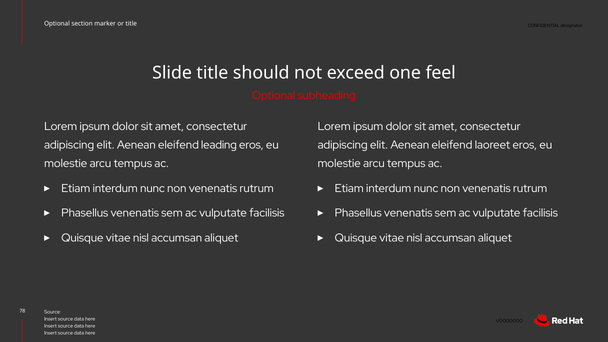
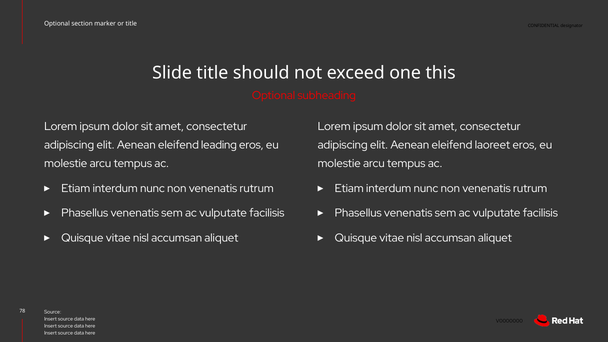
feel: feel -> this (441, 73)
